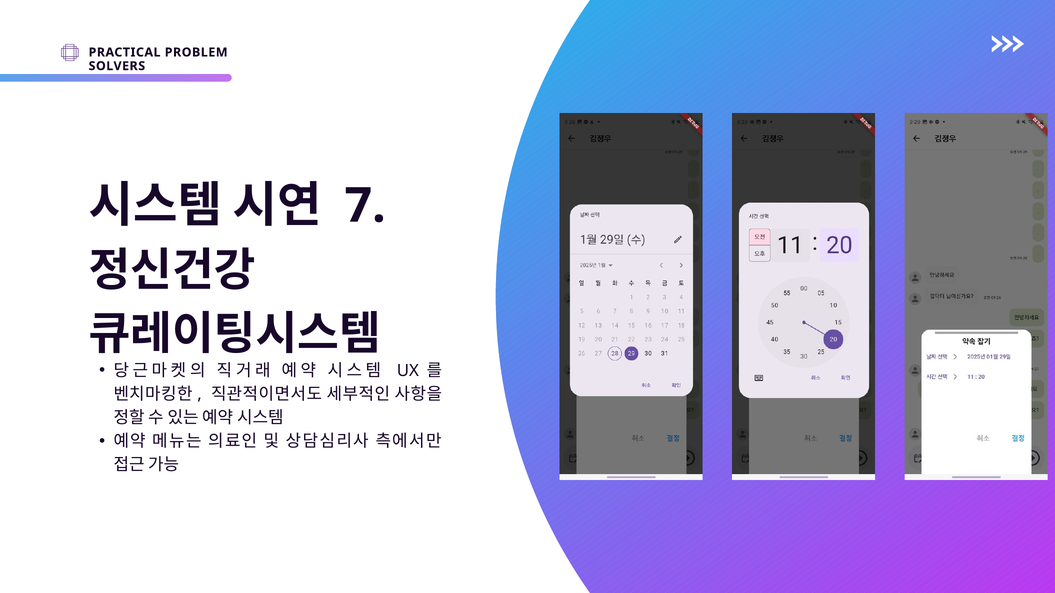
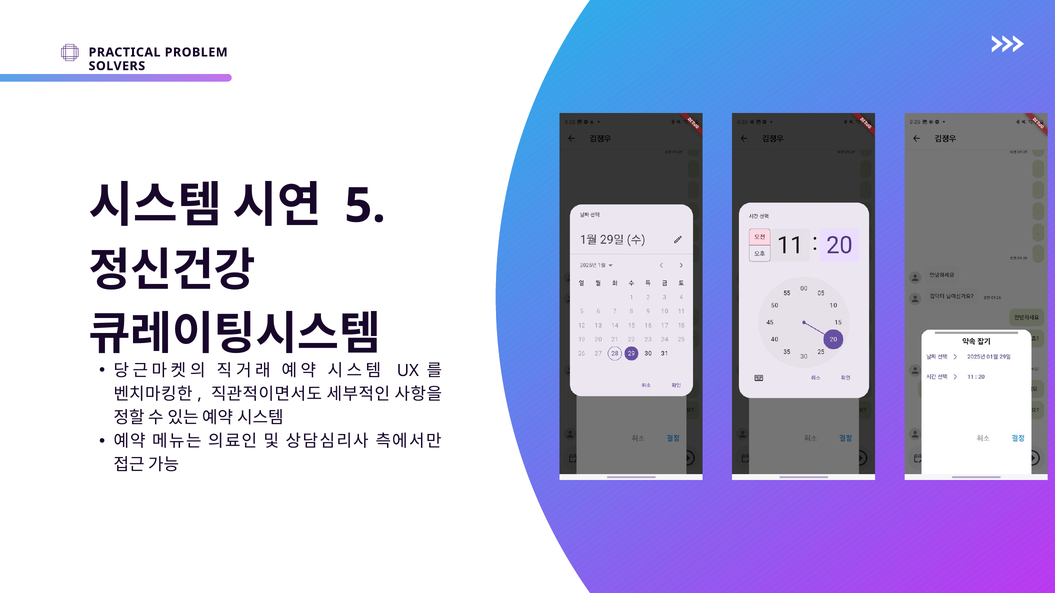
7: 7 -> 5 (365, 206)
